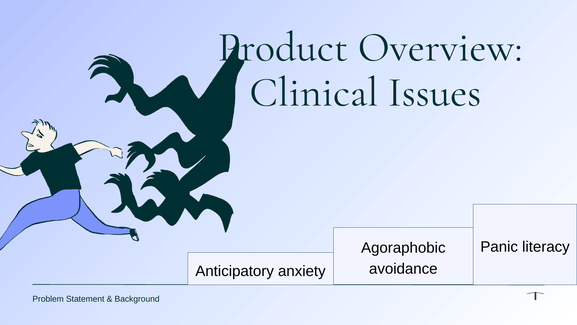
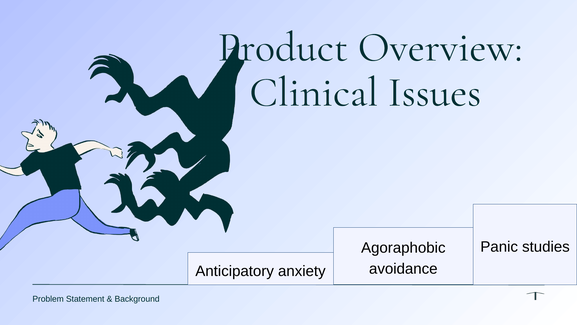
literacy: literacy -> studies (546, 247)
